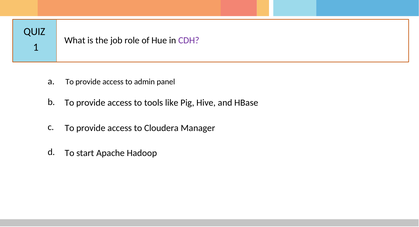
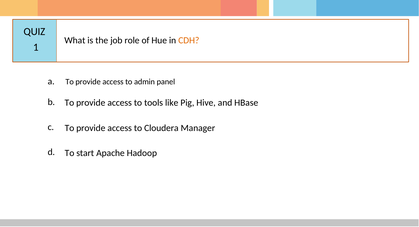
CDH colour: purple -> orange (189, 40)
